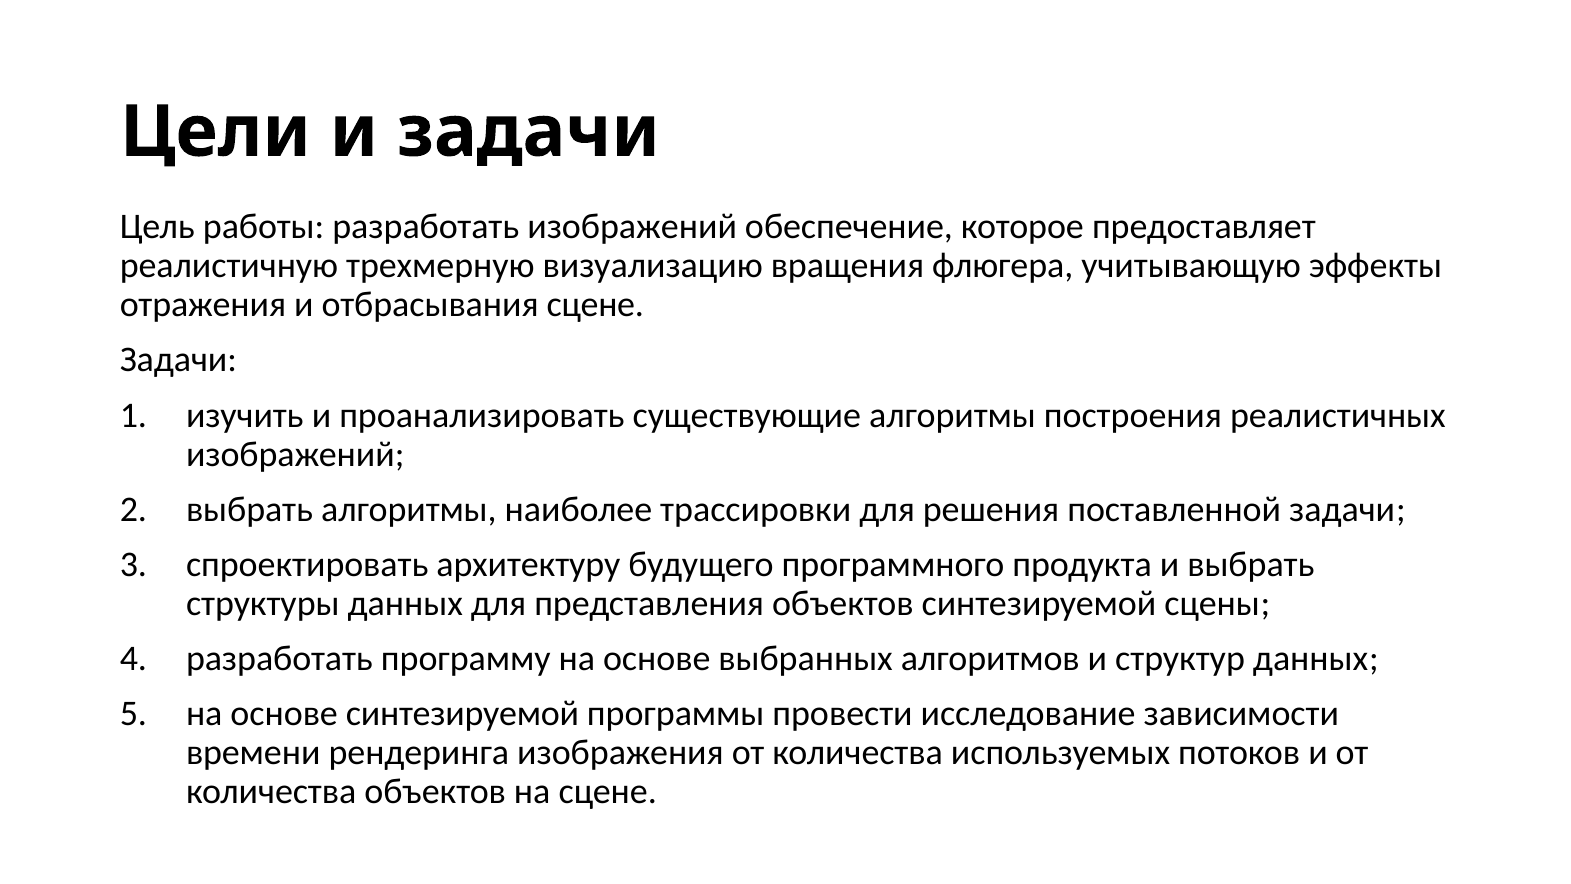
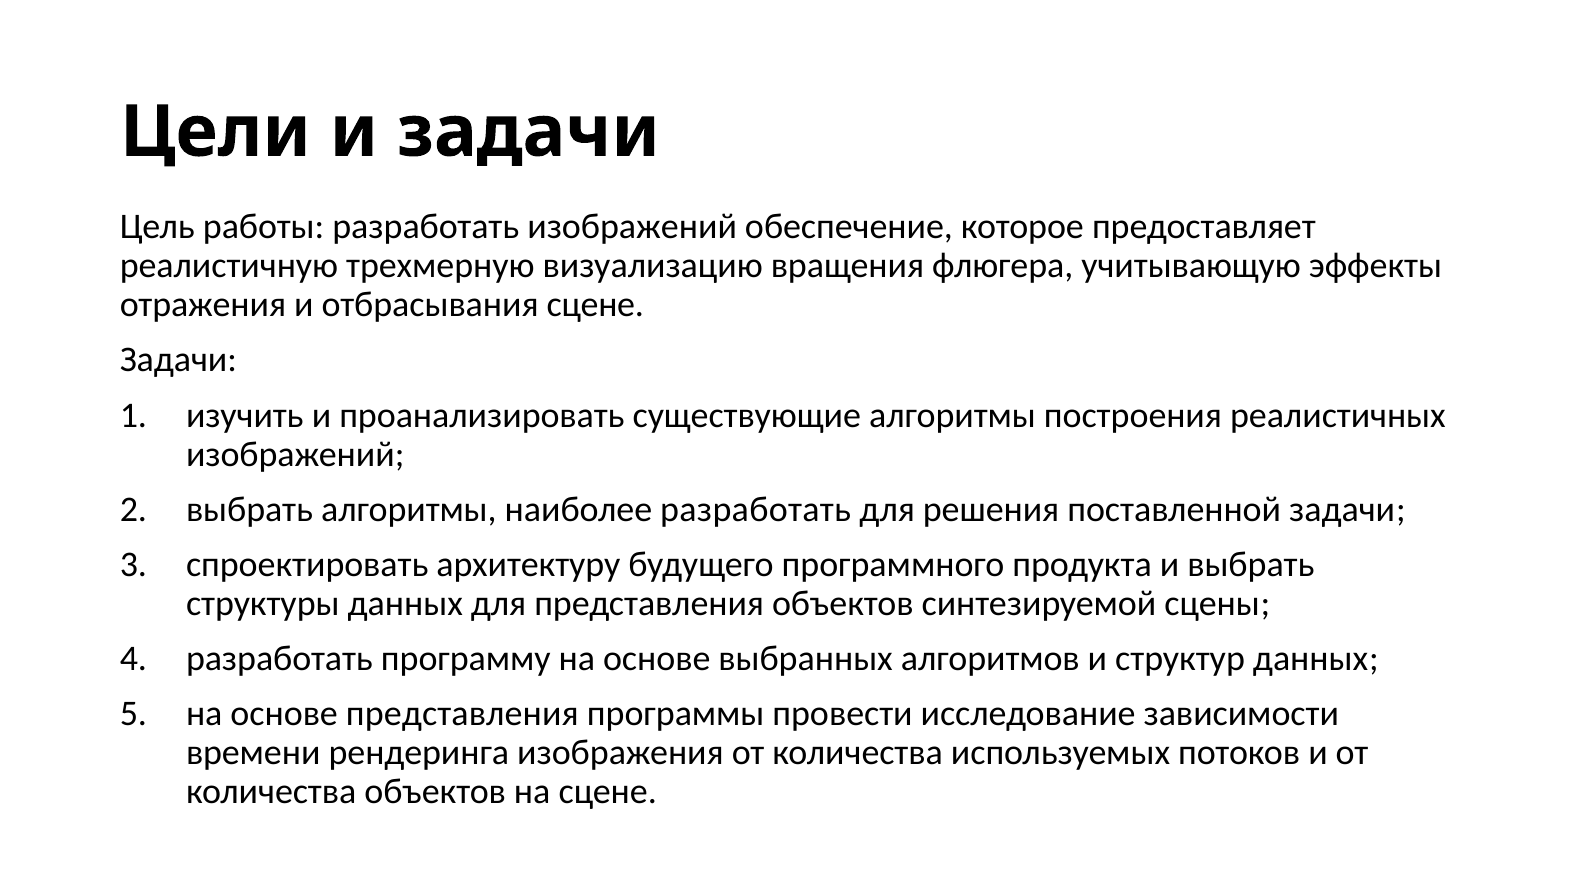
наиболее трассировки: трассировки -> разработать (756, 509)
основе синтезируемой: синтезируемой -> представления (462, 714)
